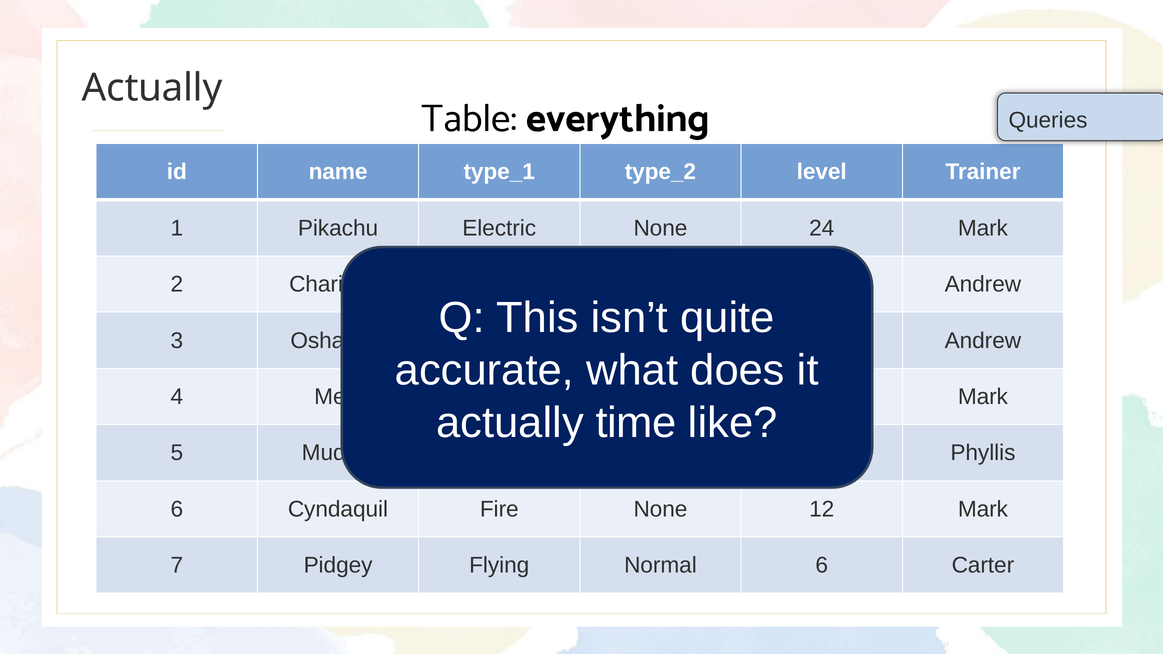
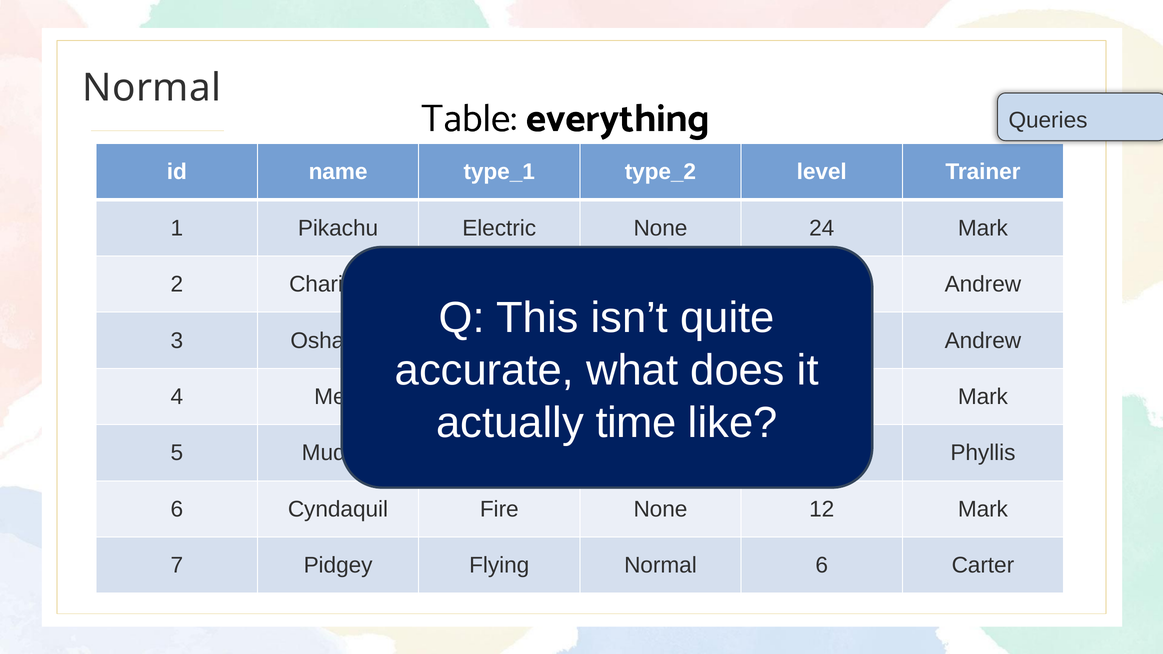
Actually: Actually -> Normal (152, 88)
